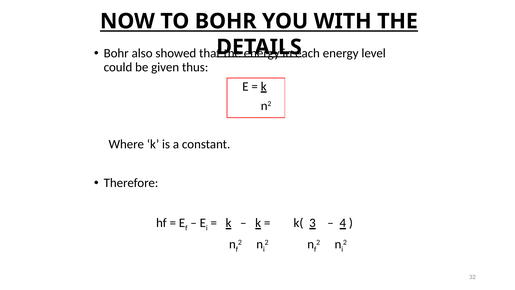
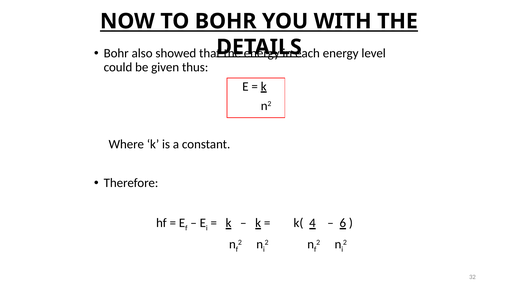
3: 3 -> 4 (312, 223)
4: 4 -> 6 (343, 223)
